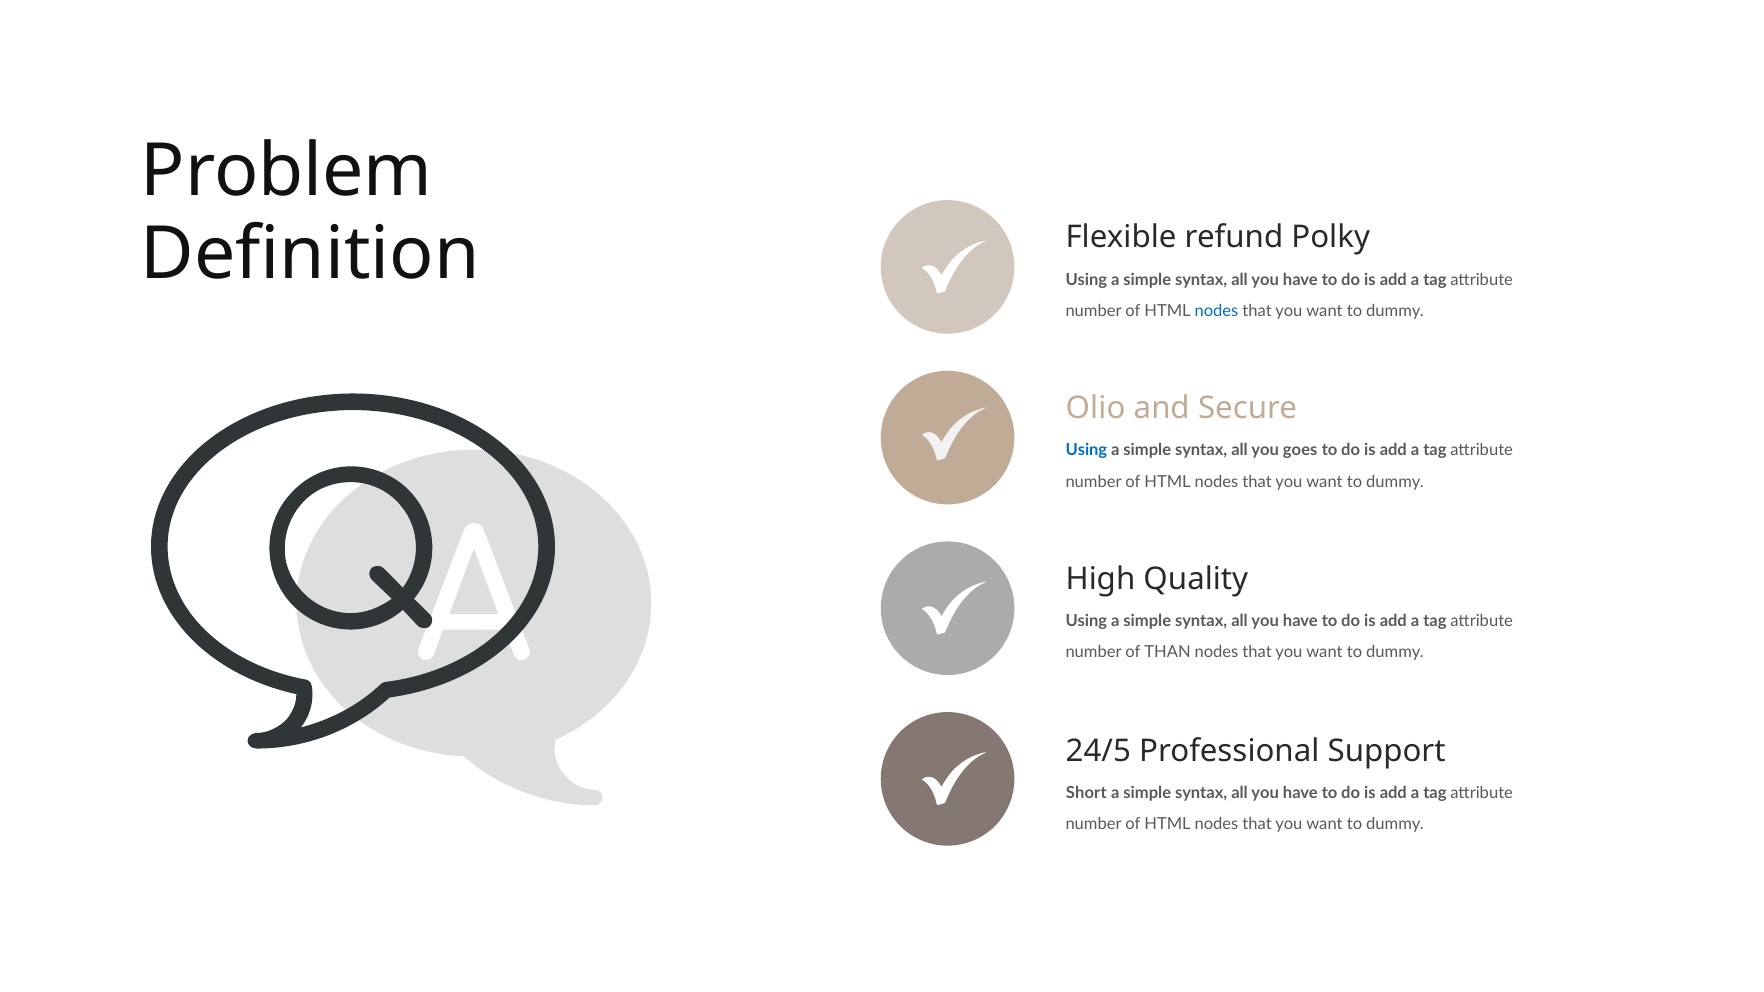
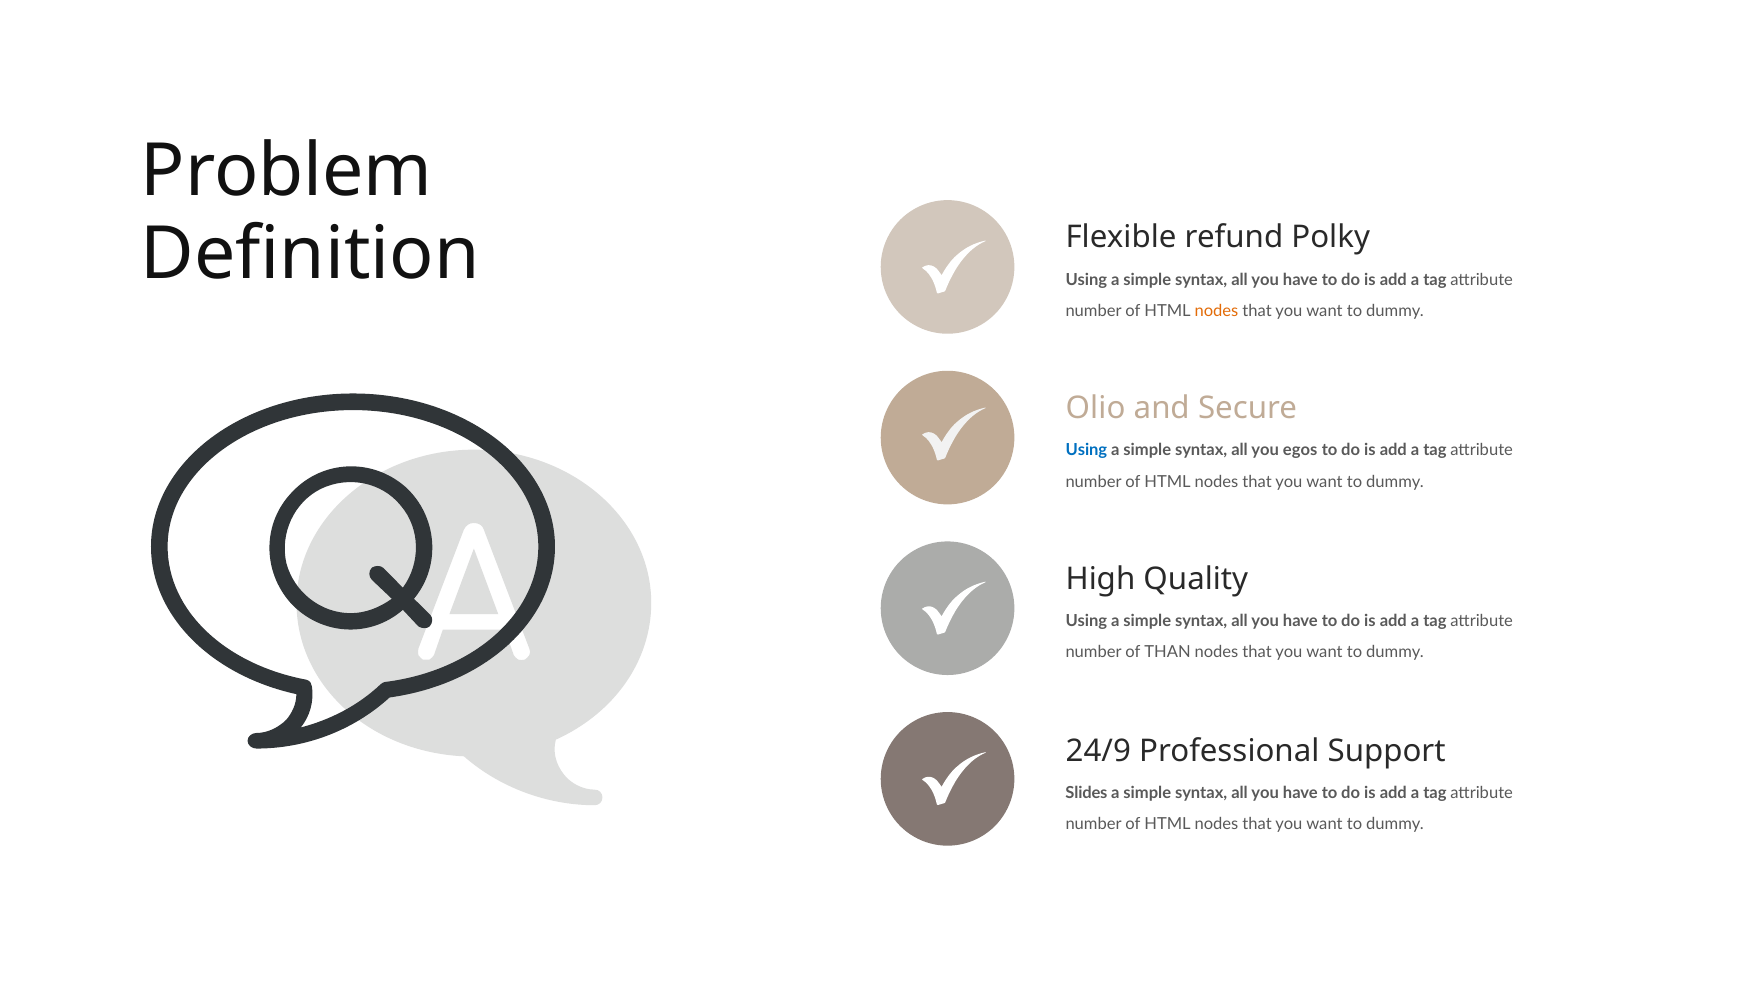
nodes colour: blue -> orange (1216, 311)
goes: goes -> egos (1300, 450)
24/5: 24/5 -> 24/9 (1098, 751)
Short: Short -> Slides (1086, 793)
